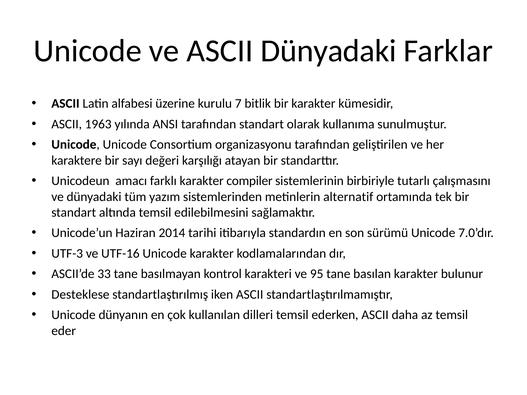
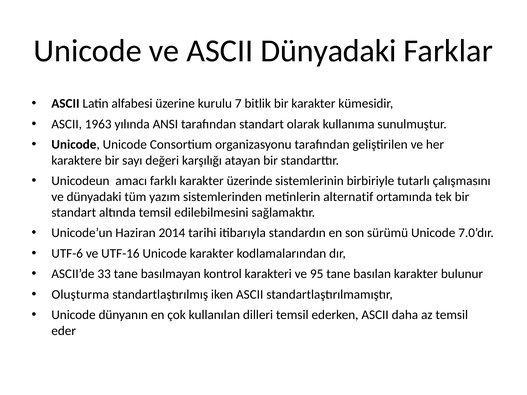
compiler: compiler -> üzerinde (250, 181)
UTF-3: UTF-3 -> UTF-6 (67, 254)
Desteklese: Desteklese -> Oluşturma (80, 295)
